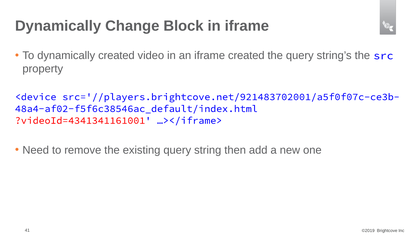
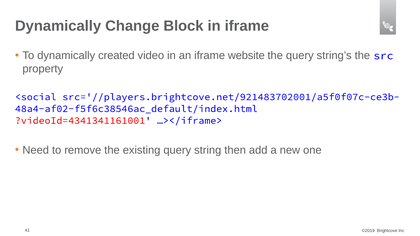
iframe created: created -> website (246, 56)
<device: <device -> <social (36, 97)
